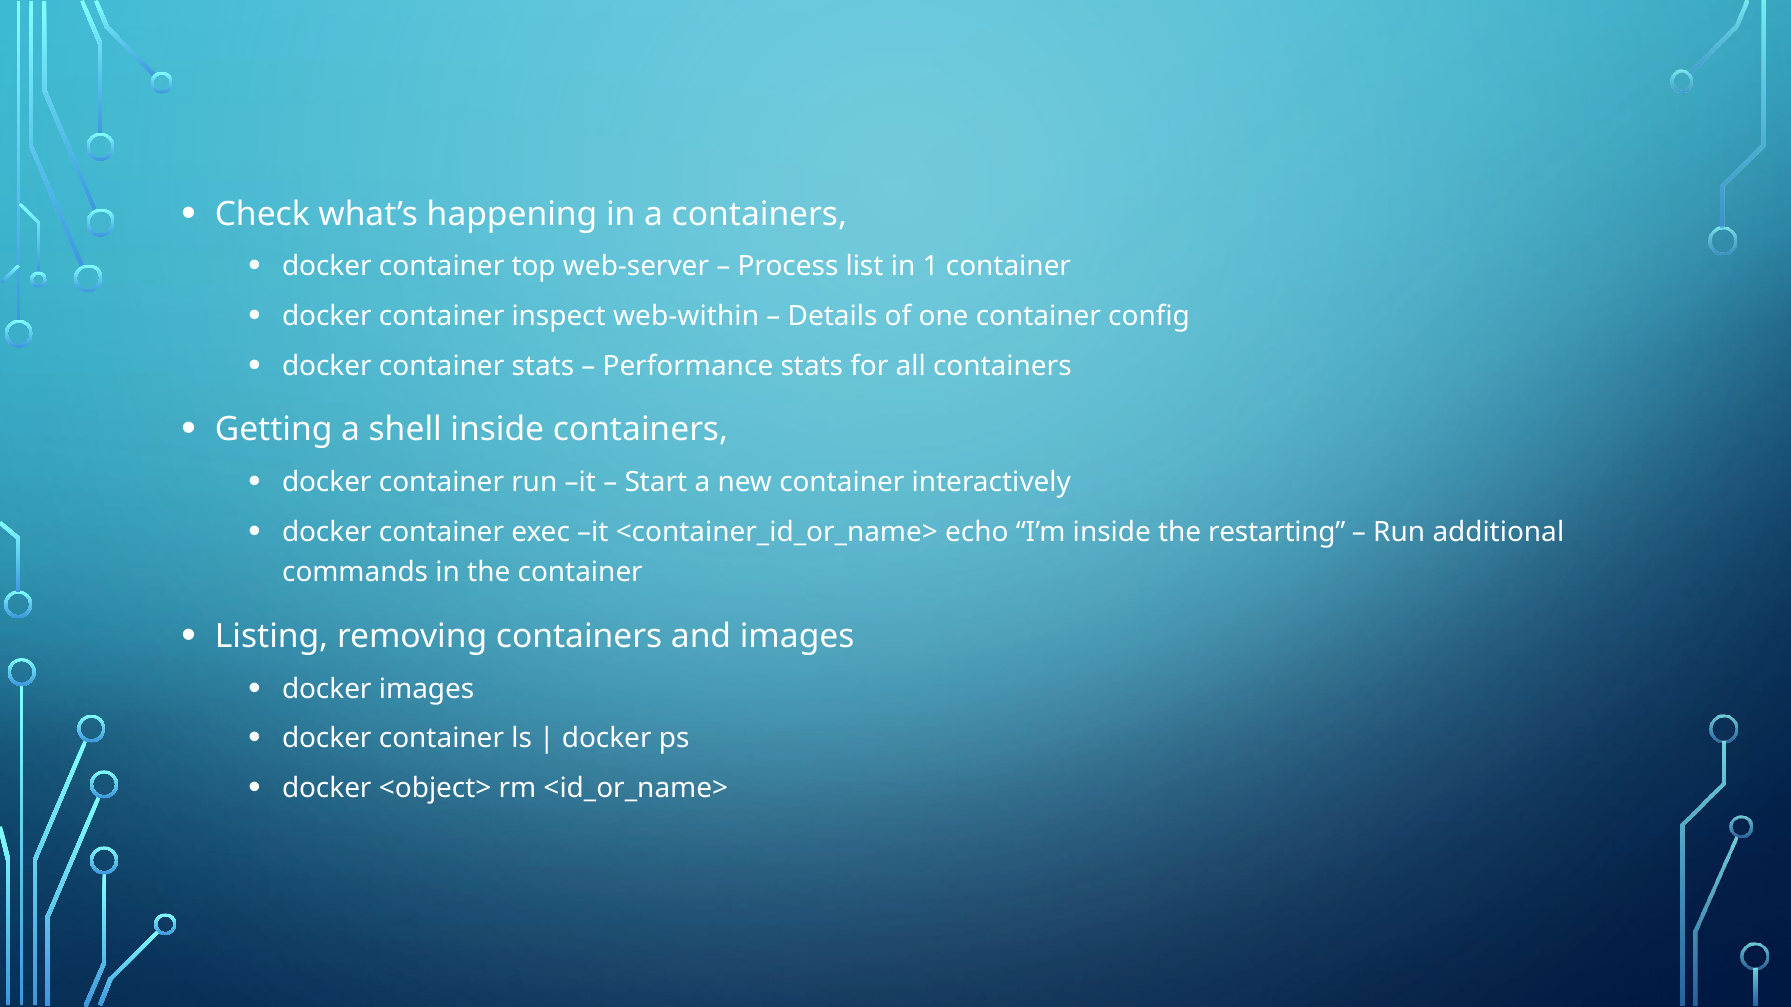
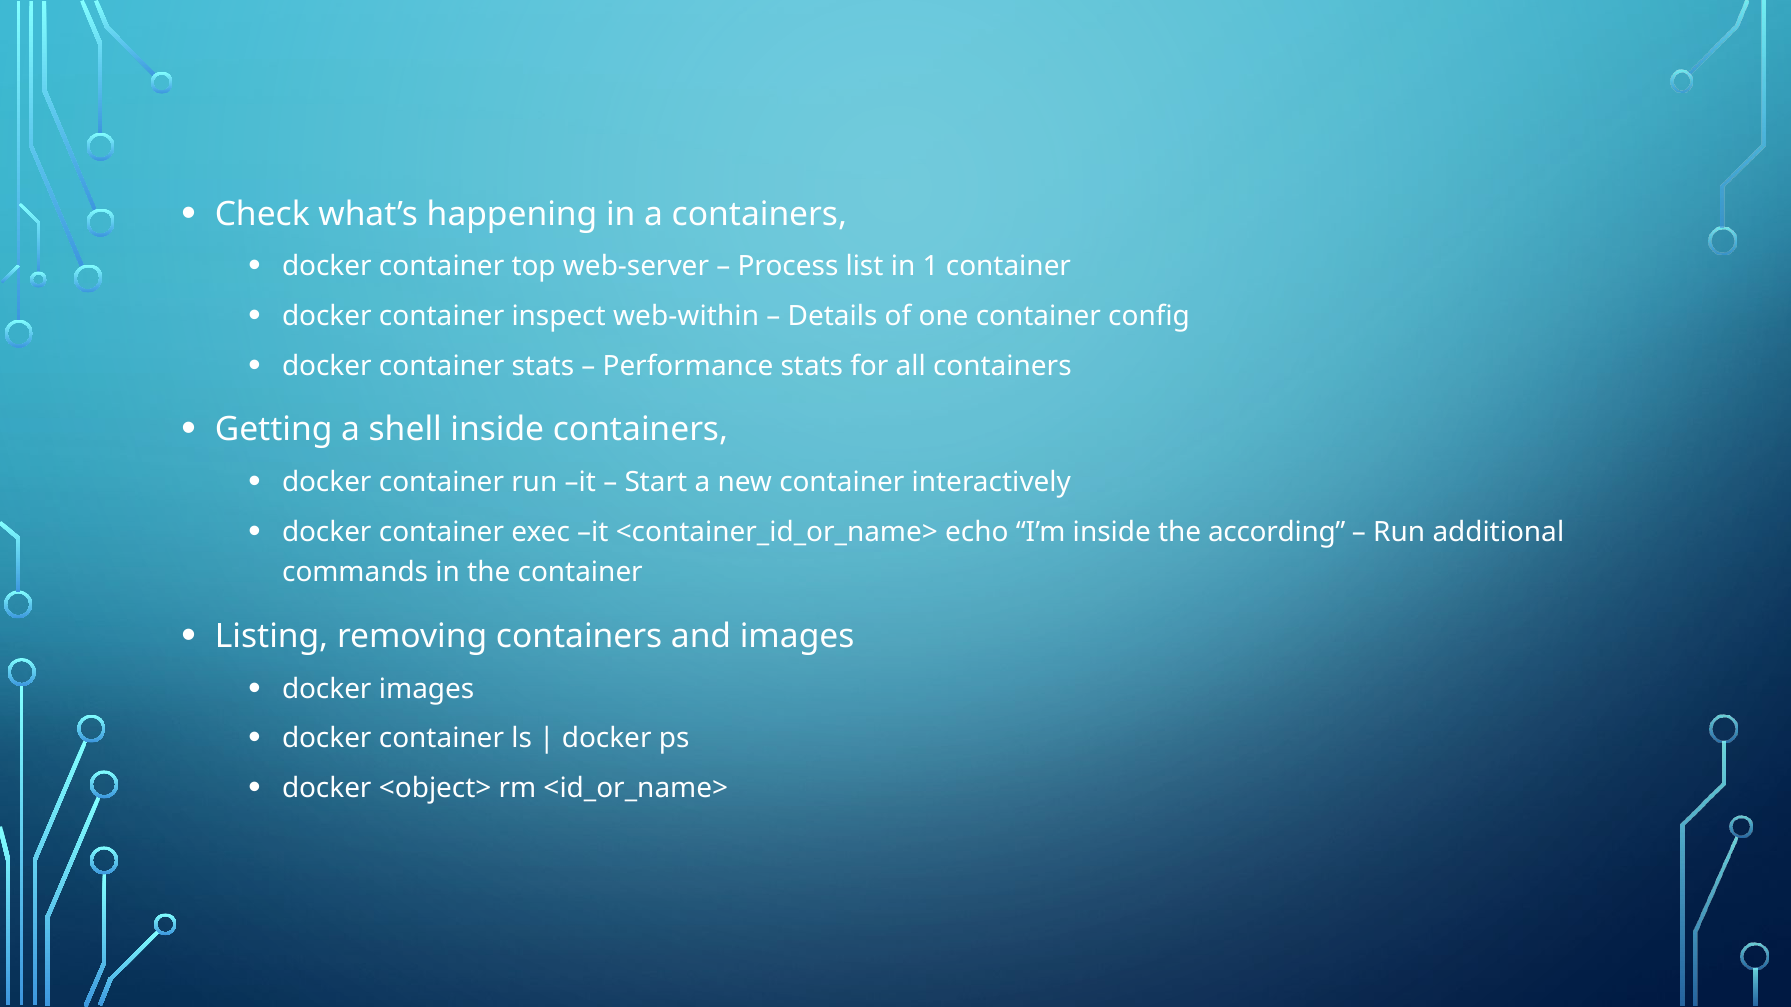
restarting: restarting -> according (1277, 532)
